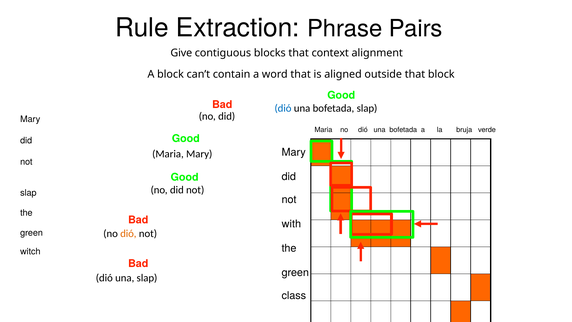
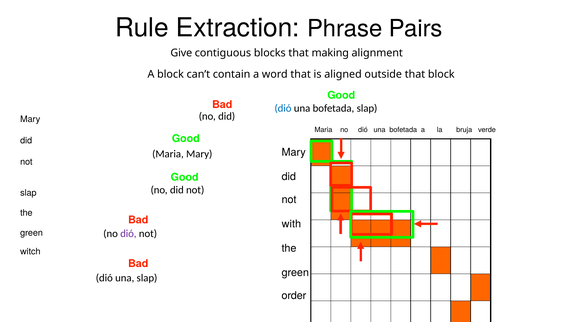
context: context -> making (330, 53)
dió colour: orange -> purple (128, 233)
class: class -> order (294, 295)
